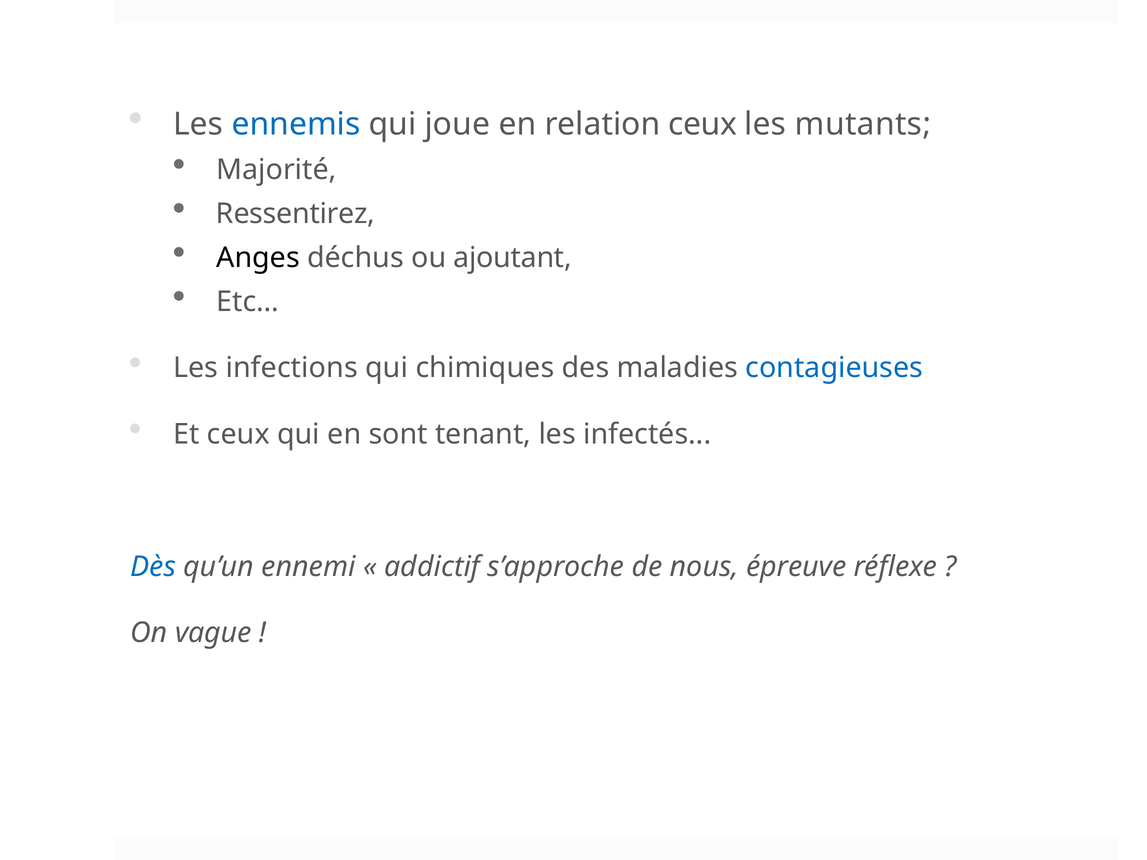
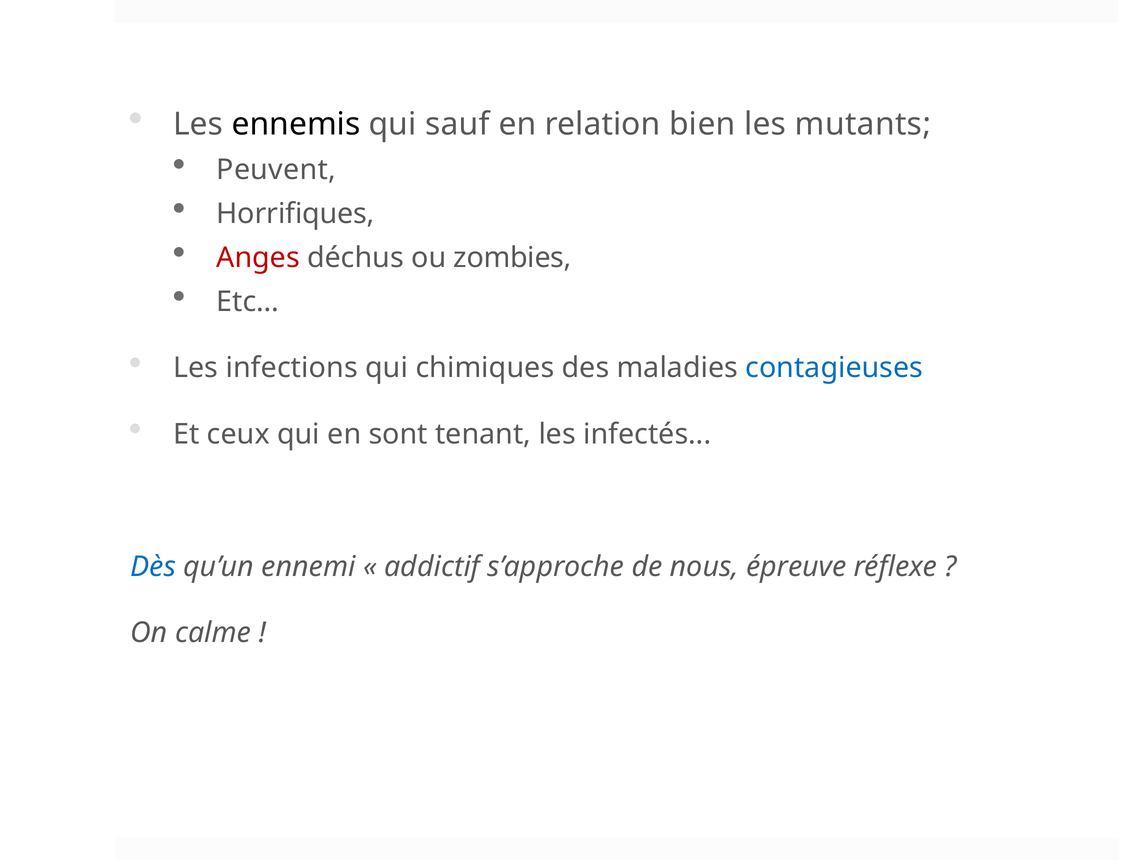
ennemis colour: blue -> black (296, 124)
joue: joue -> sauf (457, 124)
relation ceux: ceux -> bien (702, 124)
Majorité: Majorité -> Peuvent (276, 170)
Ressentirez: Ressentirez -> Horrifiques (295, 214)
Anges colour: black -> red (258, 258)
ajoutant: ajoutant -> zombies (512, 258)
vague: vague -> calme (213, 633)
